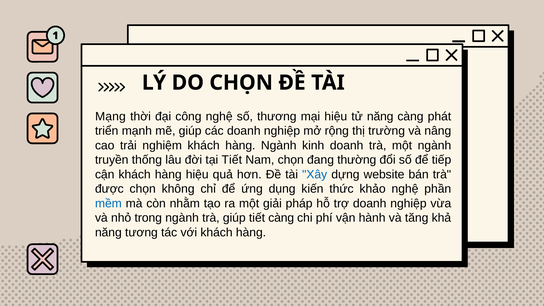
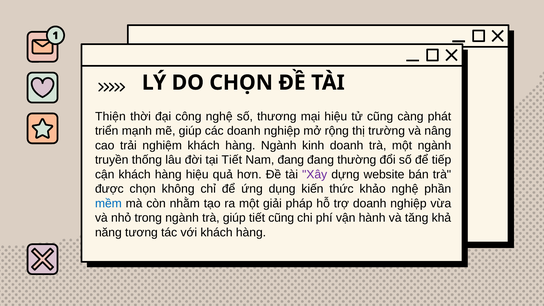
Mạng: Mạng -> Thiện (110, 116)
tử năng: năng -> cũng (380, 116)
Nam chọn: chọn -> đang (291, 160)
Xây colour: blue -> purple (315, 174)
tiết càng: càng -> cũng (281, 218)
